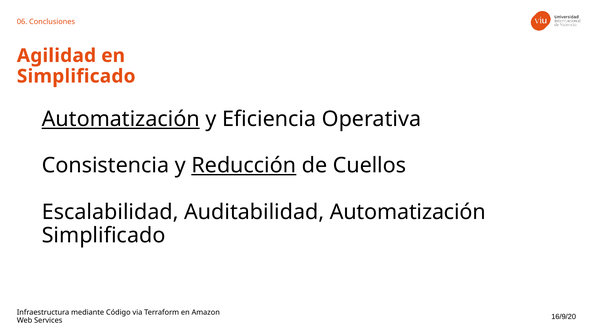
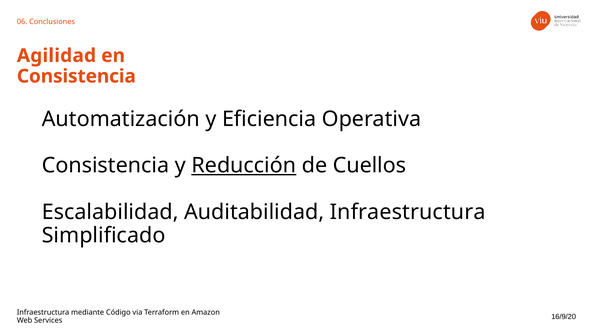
Simplificado: Simplificado -> Consistencia (76, 76)
Automatización underline: present -> none (121, 119)
Auditabilidad Automatización: Automatización -> Infraestructura (408, 212)
